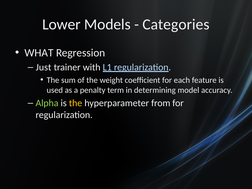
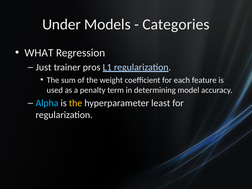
Lower: Lower -> Under (62, 24)
with: with -> pros (92, 67)
Alpha colour: light green -> light blue (47, 103)
from: from -> least (161, 103)
